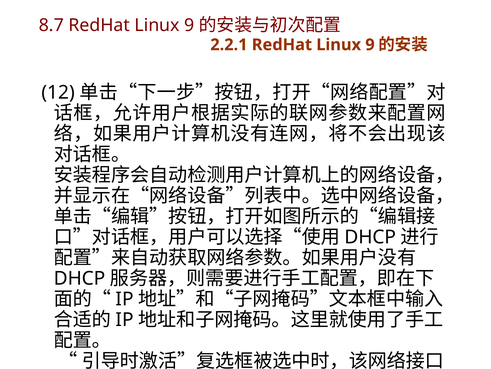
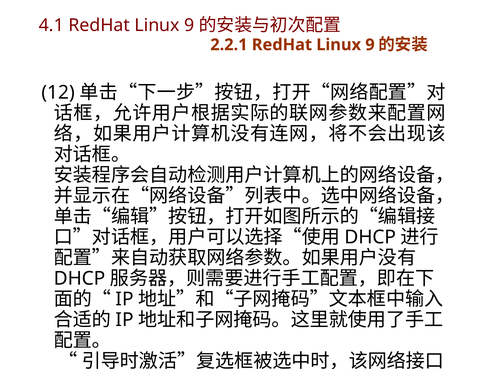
8.7: 8.7 -> 4.1 (51, 25)
